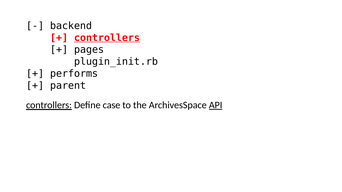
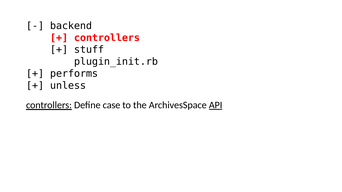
controllers underline: present -> none (107, 38)
pages: pages -> stuff (89, 50)
parent: parent -> unless (68, 86)
